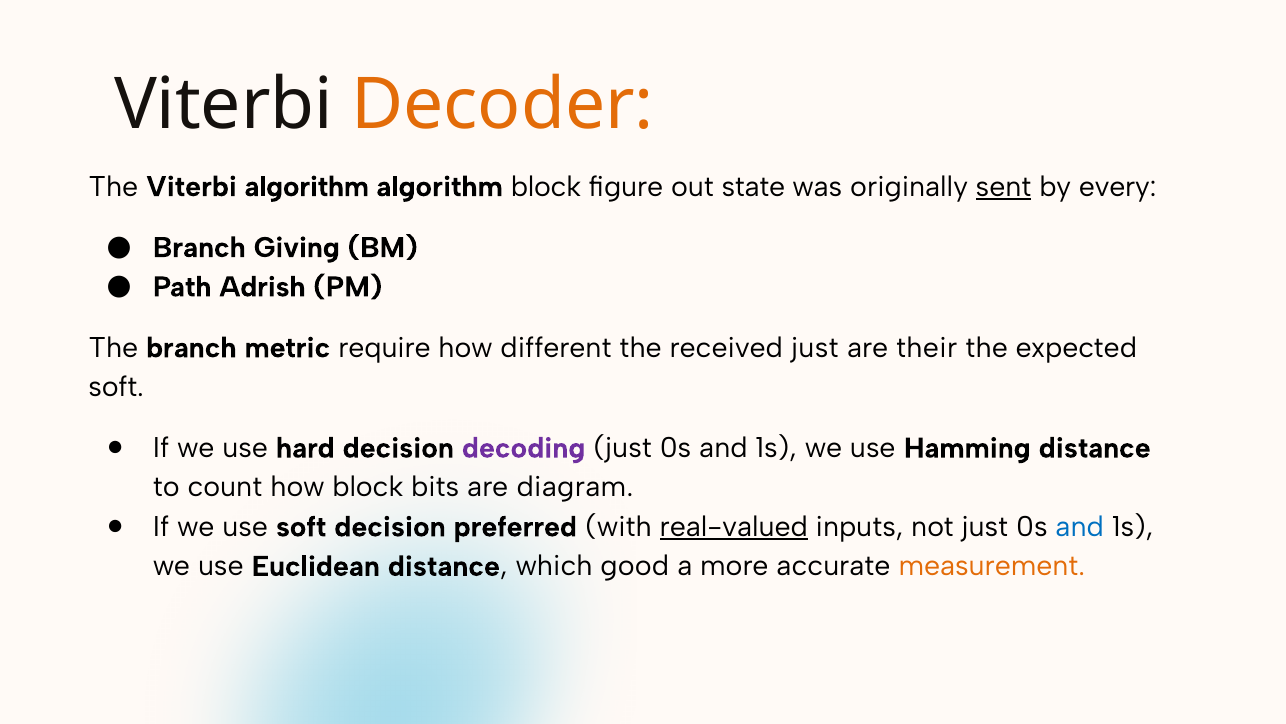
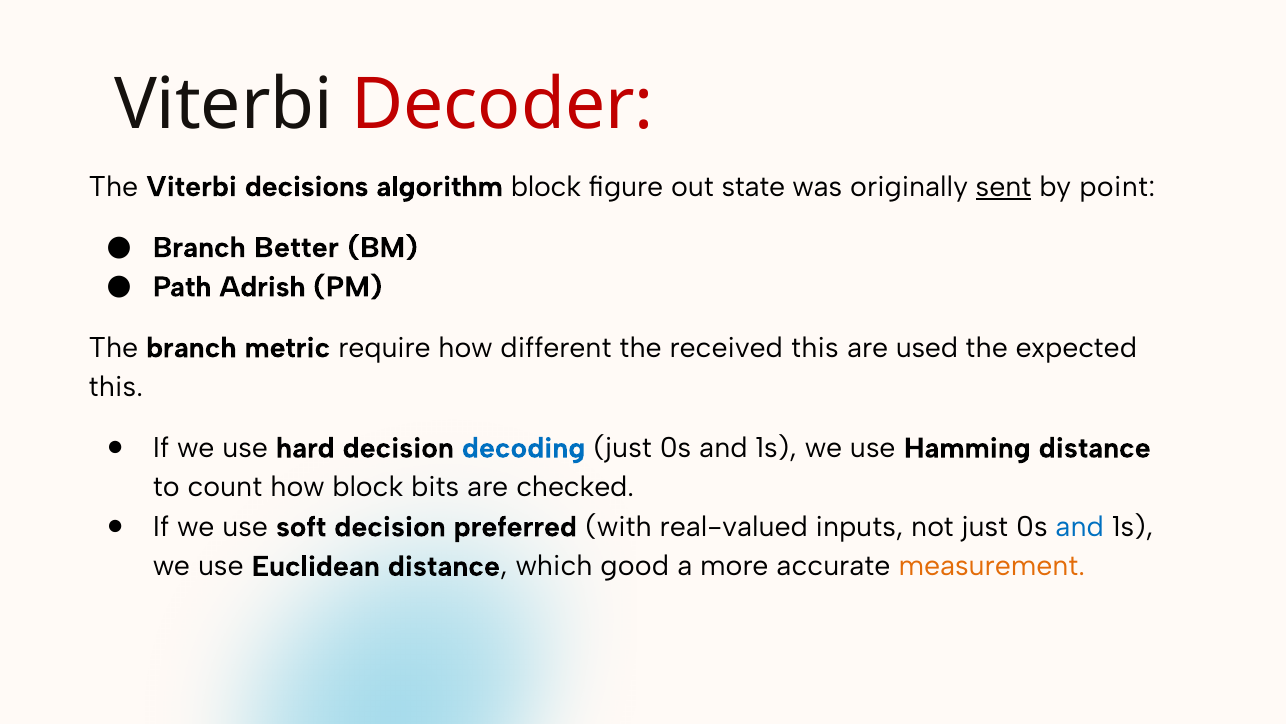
Decoder colour: orange -> red (503, 105)
Viterbi algorithm: algorithm -> decisions (307, 187)
every: every -> point (1117, 187)
Giving: Giving -> Better (297, 247)
received just: just -> this (815, 348)
their: their -> used (927, 348)
soft: soft -> this (116, 387)
decoding colour: purple -> blue (524, 448)
diagram: diagram -> checked (575, 487)
real-valued underline: present -> none (734, 527)
